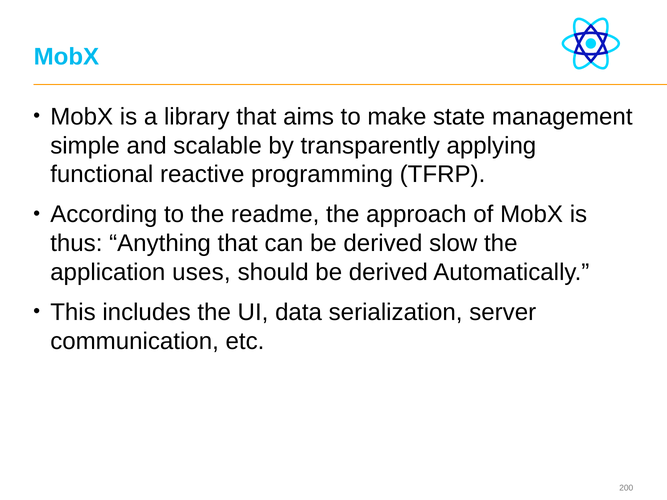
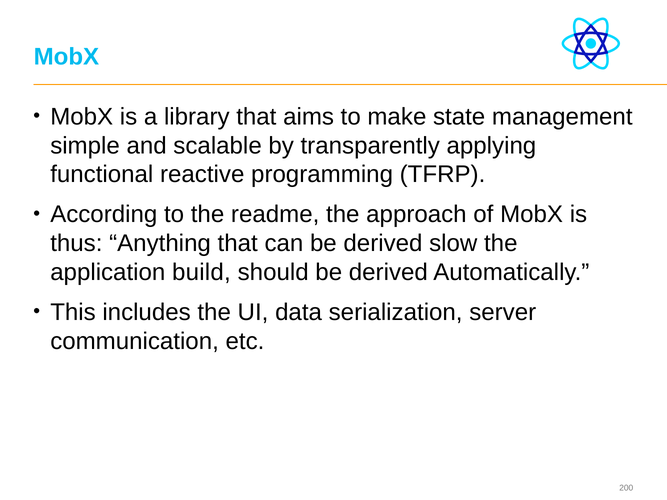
uses: uses -> build (201, 272)
